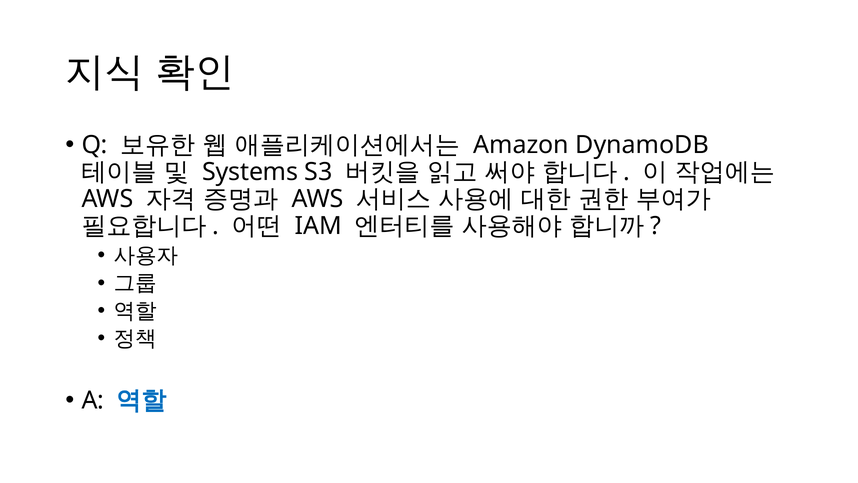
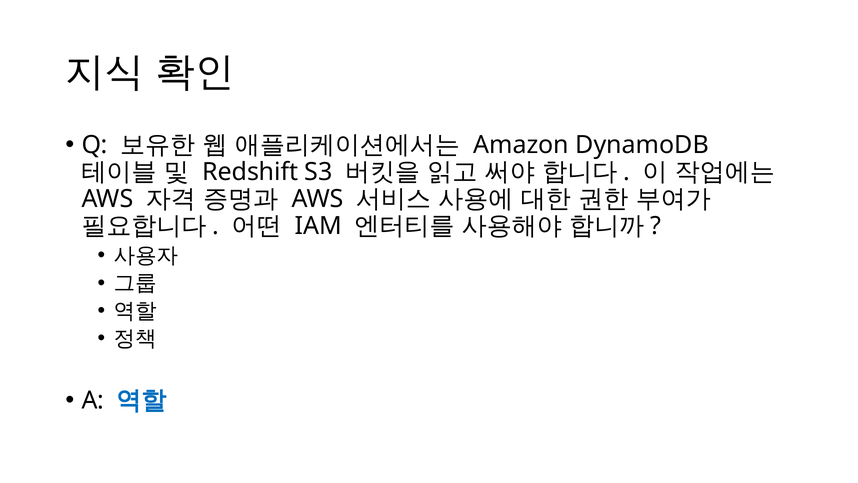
Systems: Systems -> Redshift (250, 172)
